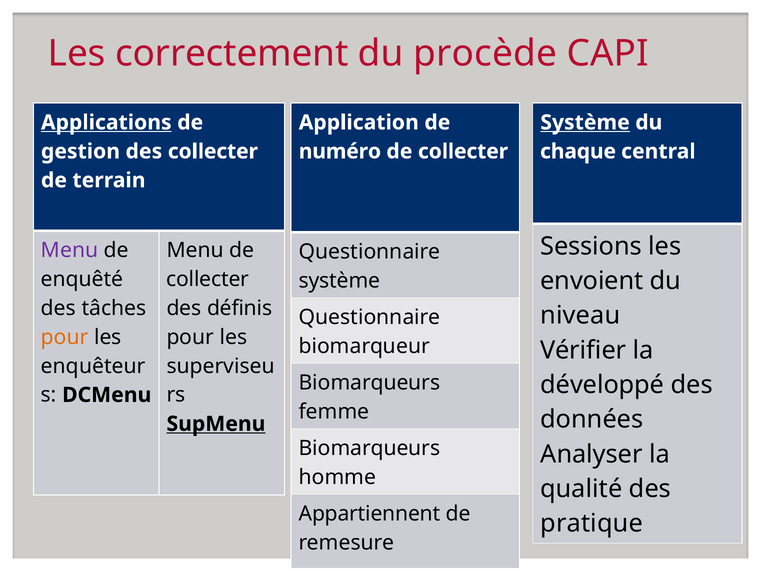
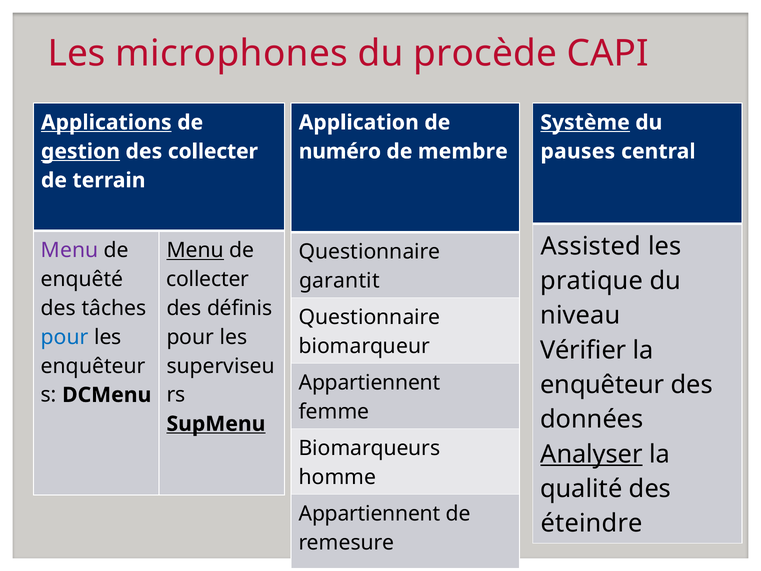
correctement: correctement -> microphones (232, 54)
gestion underline: none -> present (80, 151)
collecter: collecter -> membre (463, 151)
chaque: chaque -> pauses (578, 151)
Sessions: Sessions -> Assisted (591, 246)
Menu underline: none -> present (195, 250)
envoient: envoient -> pratique (592, 281)
système: système -> garantit (339, 281)
pour colour: orange -> blue (65, 337)
Biomarqueurs: Biomarqueurs -> Appartiennent (370, 383)
développé: développé -> enquêteur (602, 385)
Analyser underline: none -> present (592, 454)
pratique: pratique -> éteindre (592, 523)
